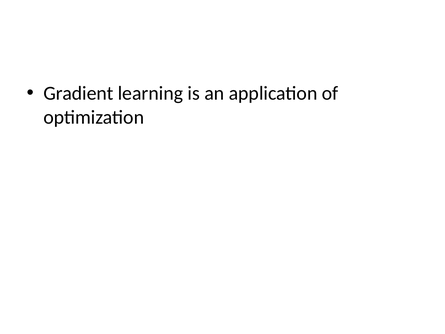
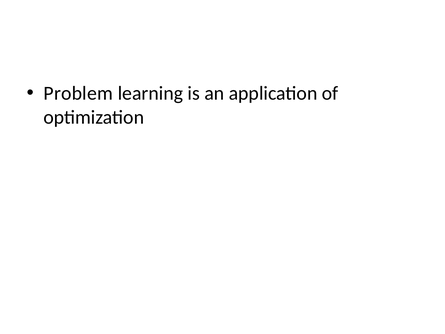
Gradient: Gradient -> Problem (78, 93)
